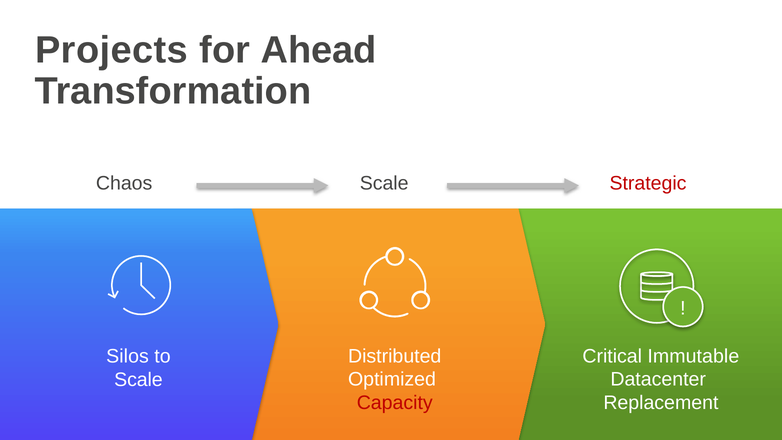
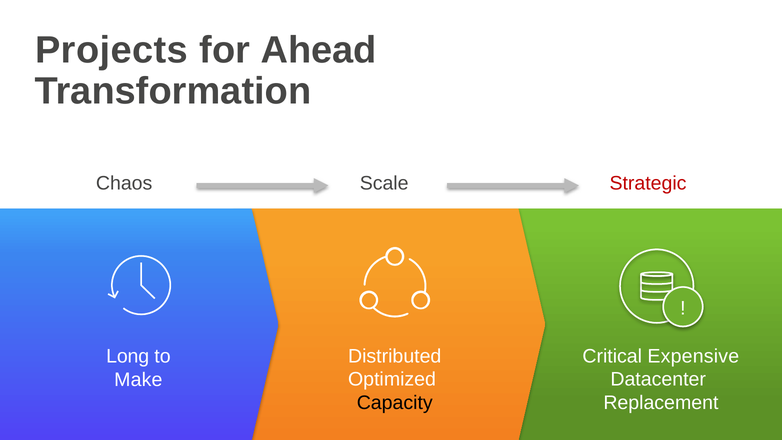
Silos: Silos -> Long (128, 356)
Immutable: Immutable -> Expensive (693, 356)
Scale: Scale -> Make (138, 379)
Capacity colour: red -> black (395, 403)
